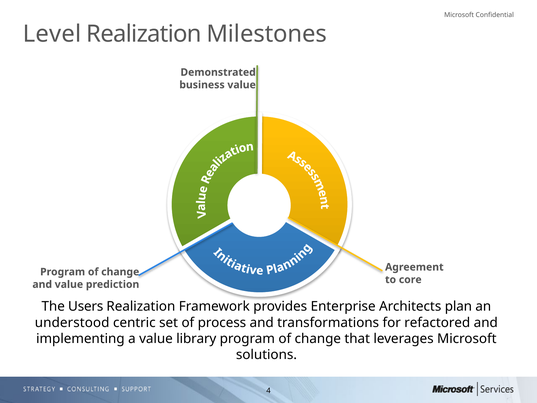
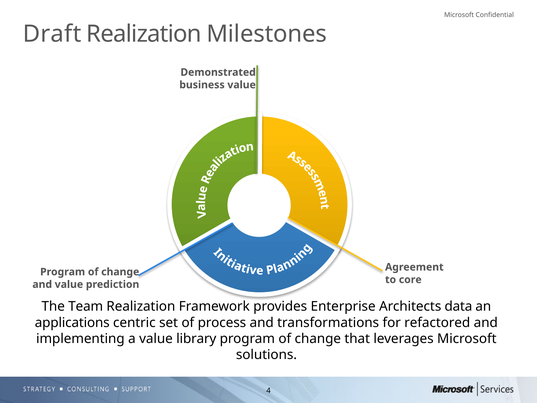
Level: Level -> Draft (52, 34)
Users: Users -> Team (86, 306)
plan: plan -> data (458, 306)
understood: understood -> applications (72, 322)
